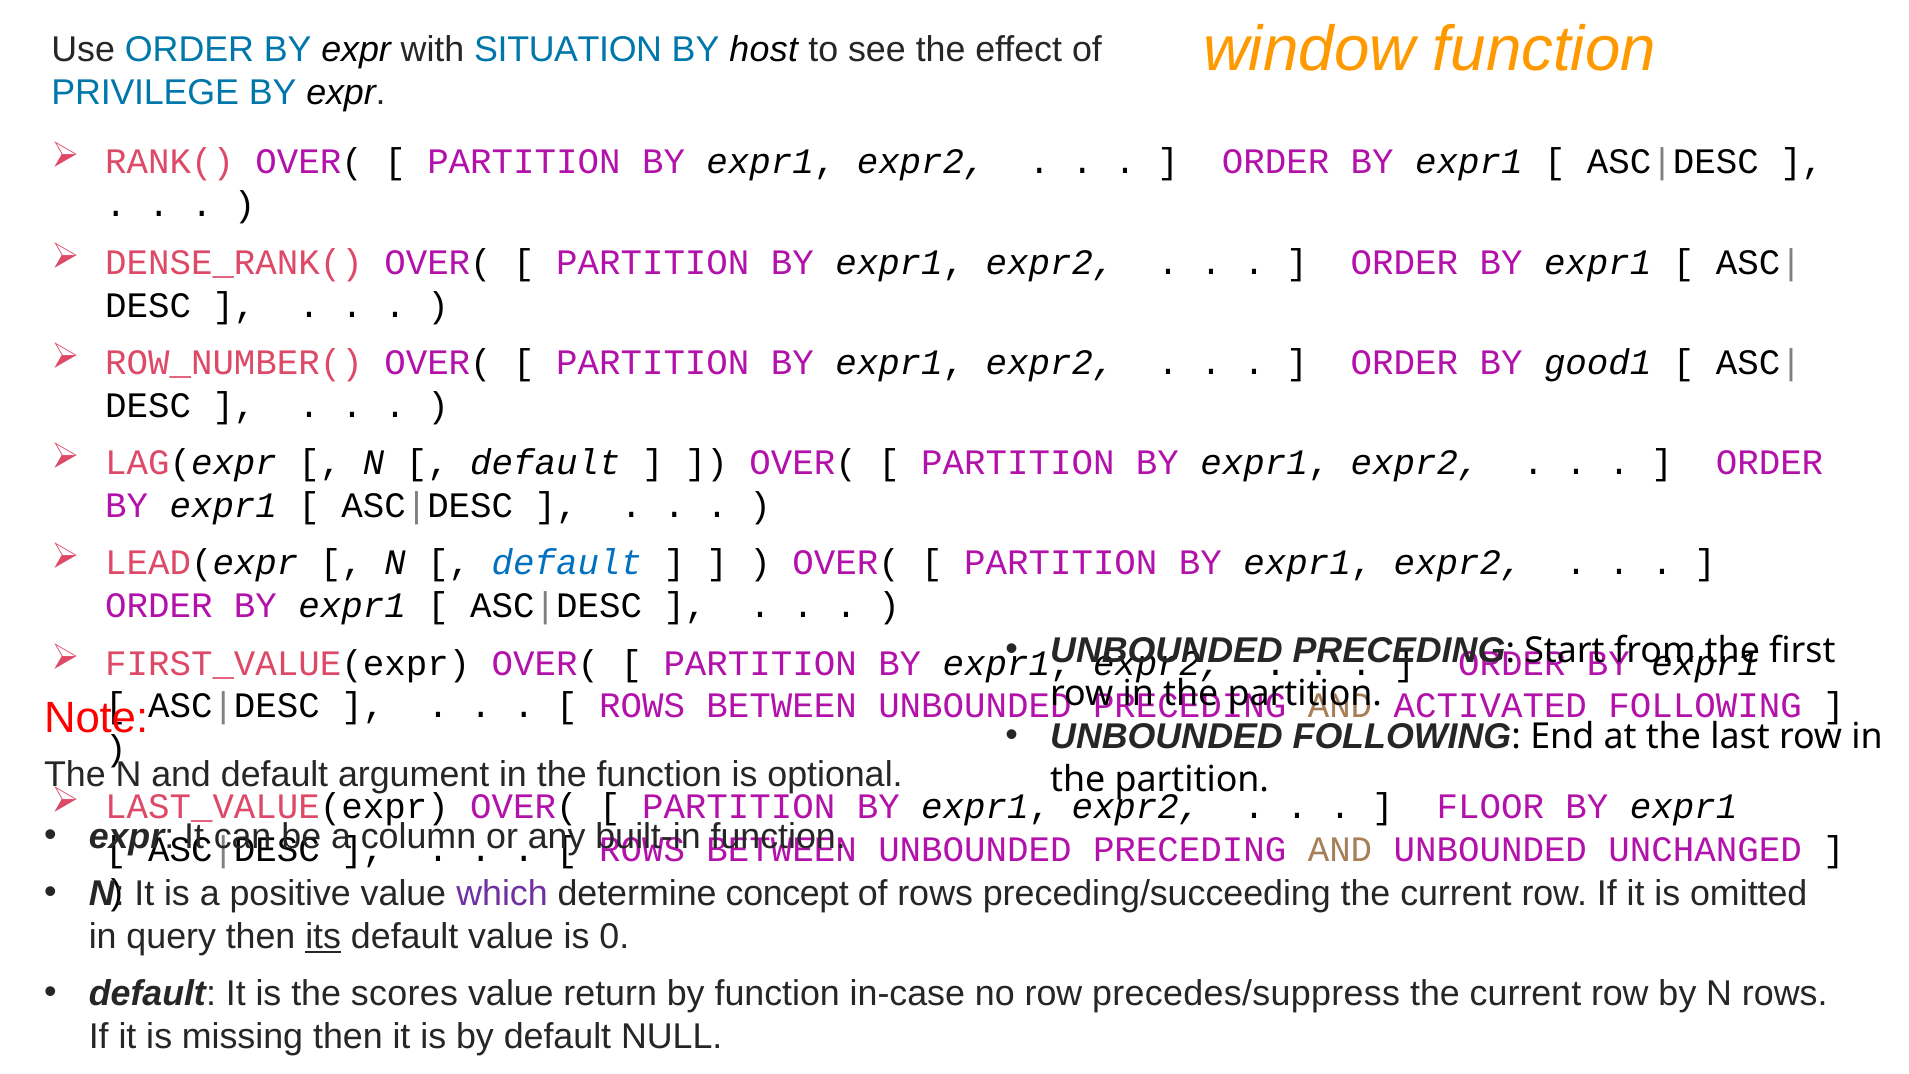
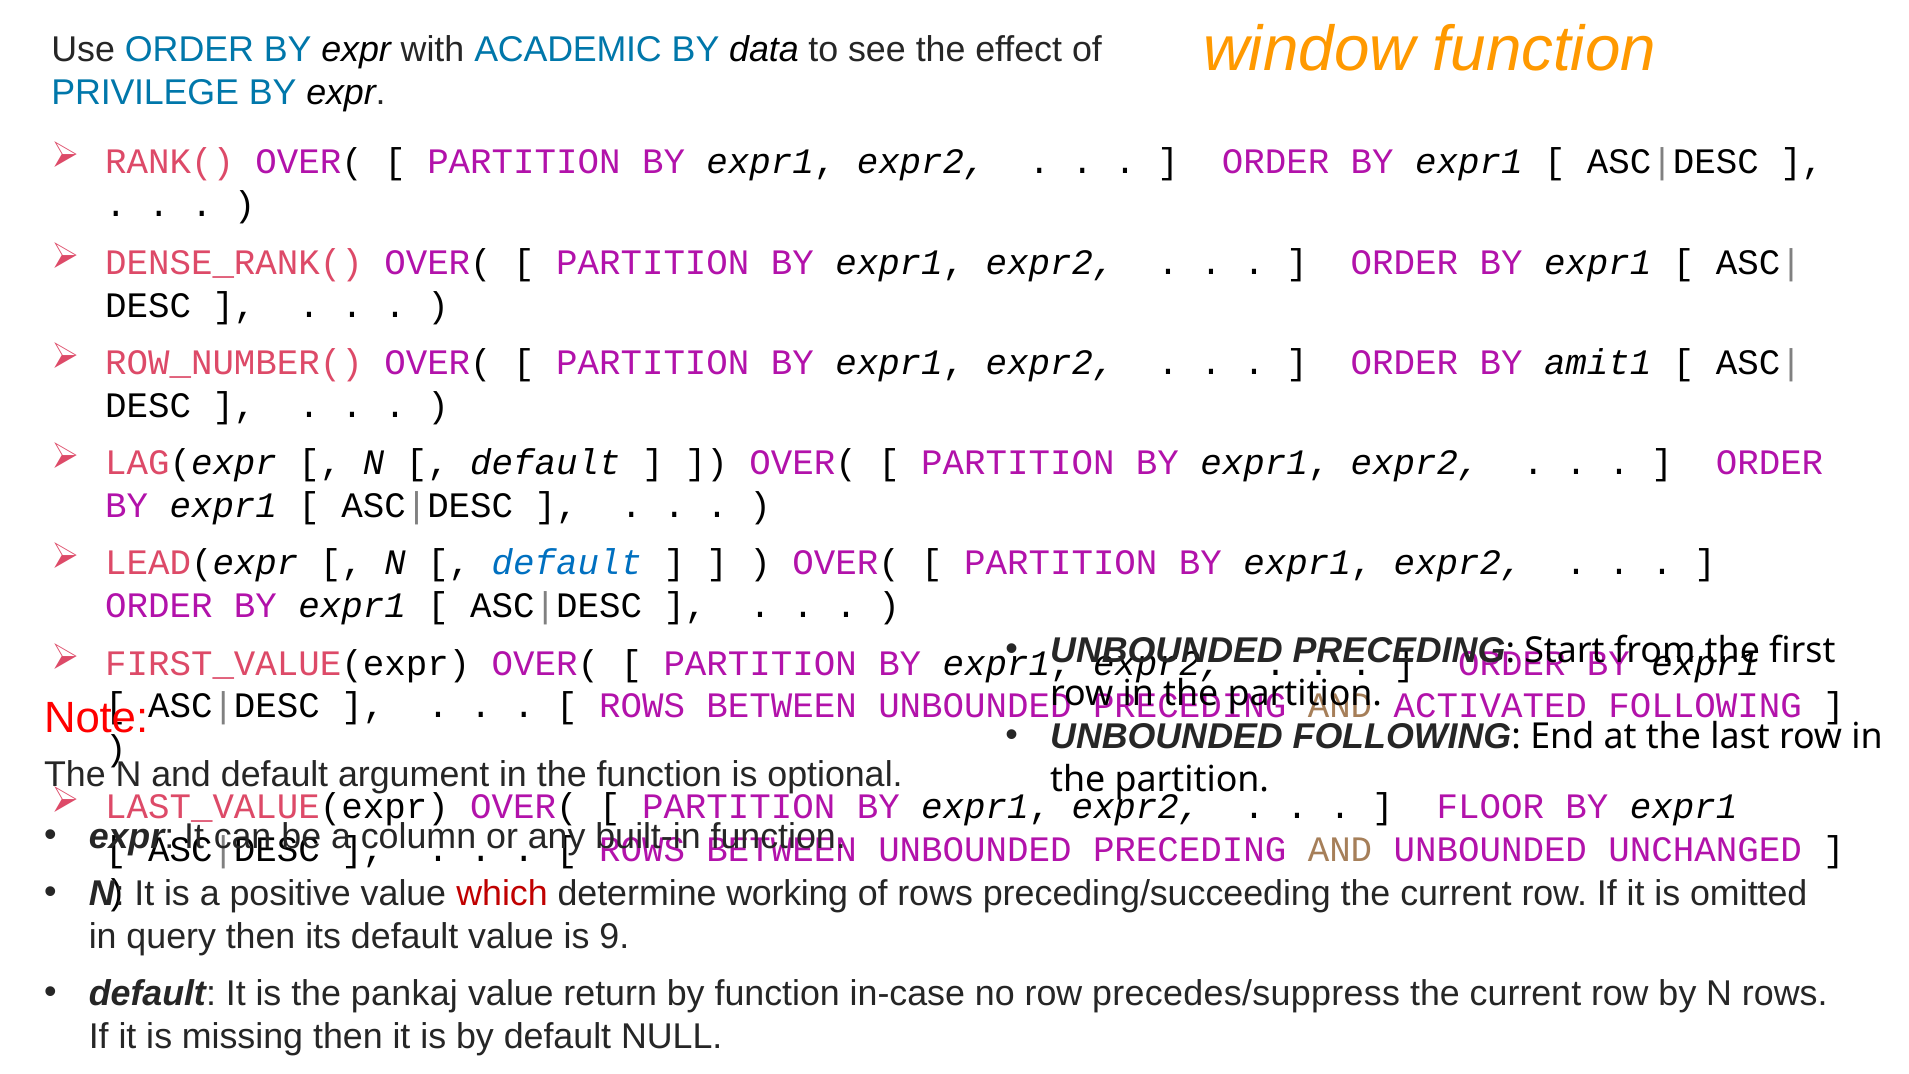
SITUATION: SITUATION -> ACADEMIC (568, 50)
host: host -> data (764, 50)
good1: good1 -> amit1 (1598, 362)
which colour: purple -> red (502, 894)
concept: concept -> working (787, 894)
its underline: present -> none (323, 937)
0: 0 -> 9 (614, 937)
scores: scores -> pankaj (404, 994)
